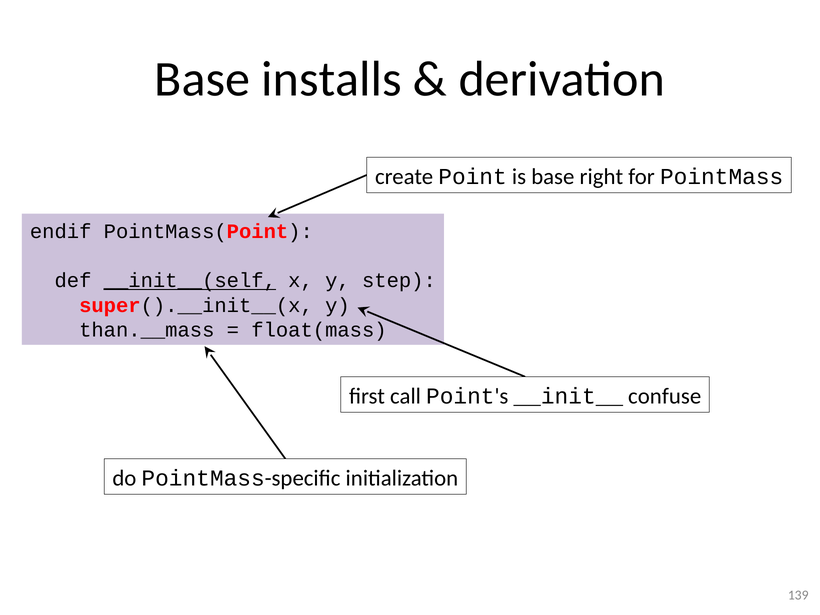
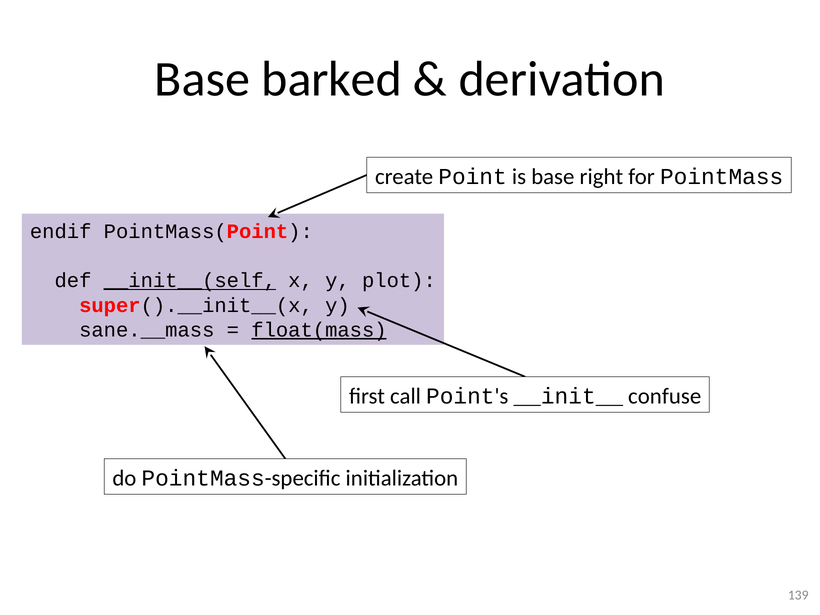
installs: installs -> barked (332, 79)
step: step -> plot (399, 281)
than.__mass: than.__mass -> sane.__mass (147, 330)
float(mass underline: none -> present (319, 330)
